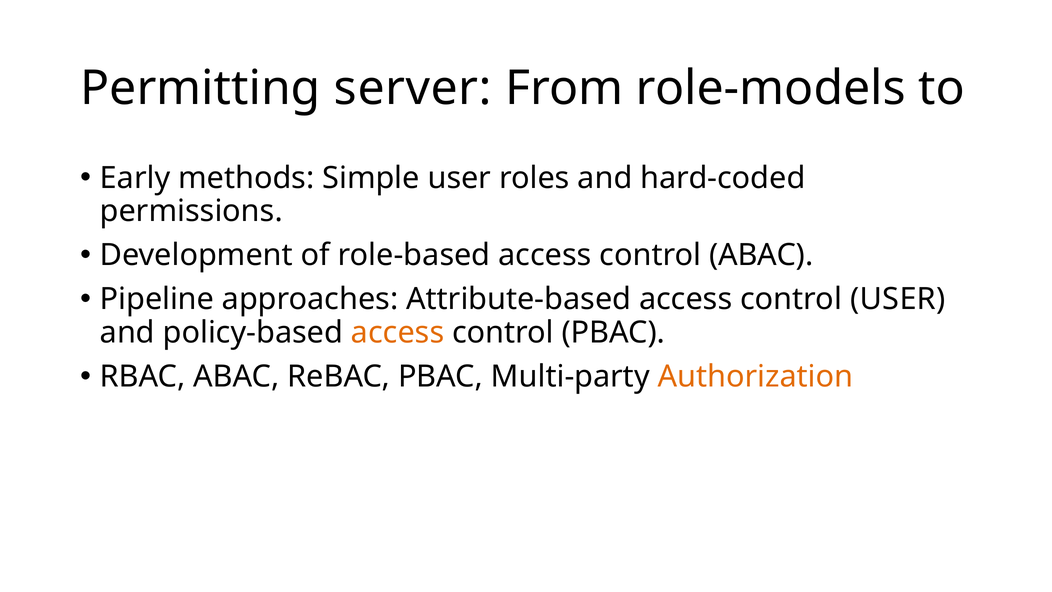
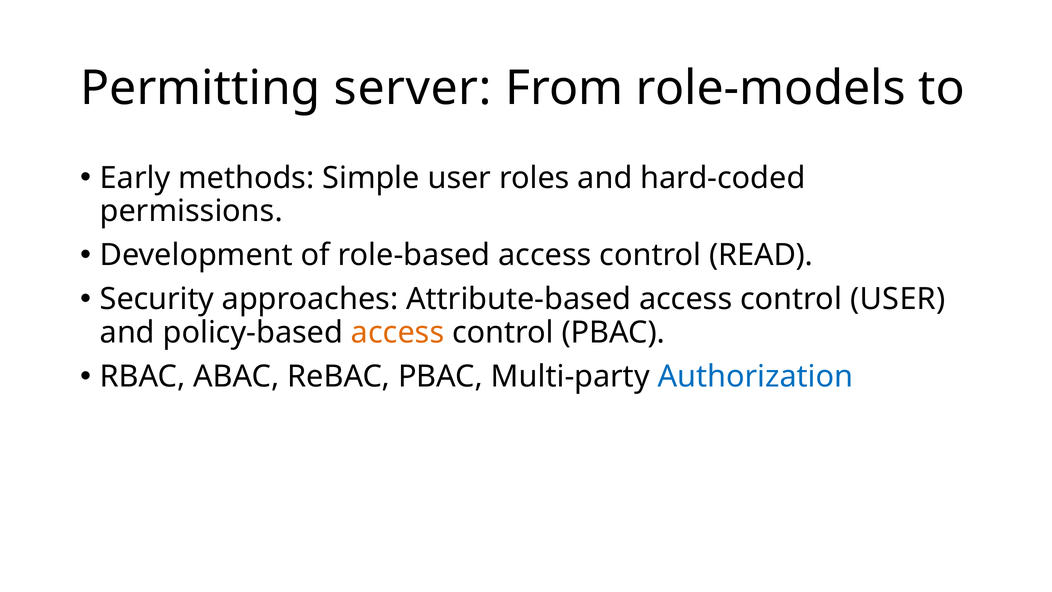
control ABAC: ABAC -> READ (761, 255)
Pipeline: Pipeline -> Security (157, 299)
Authorization colour: orange -> blue (756, 376)
